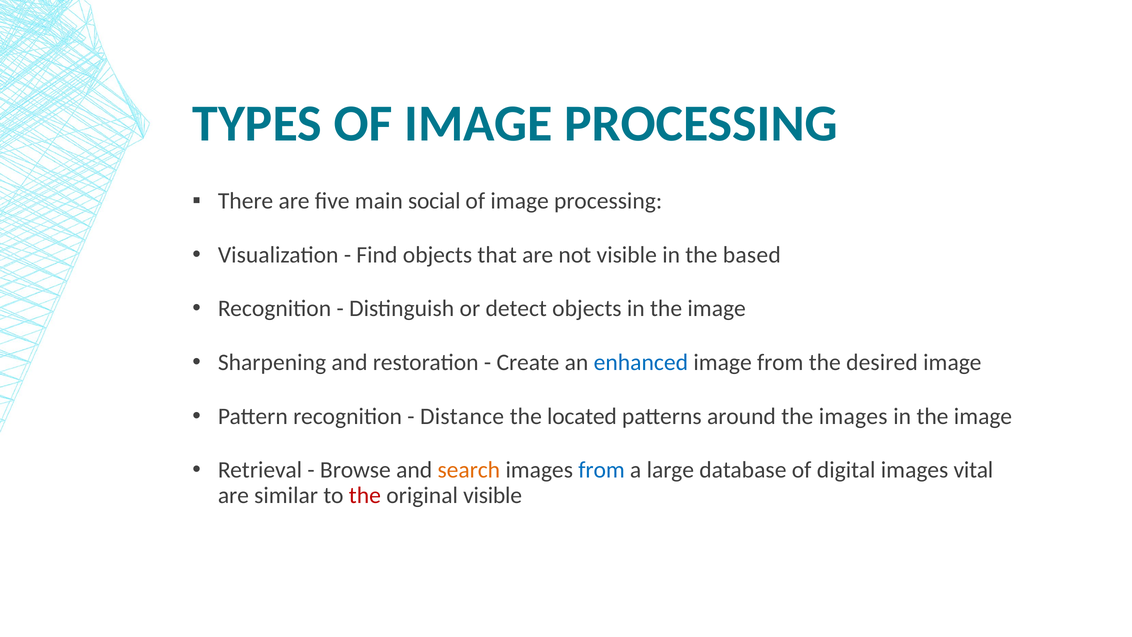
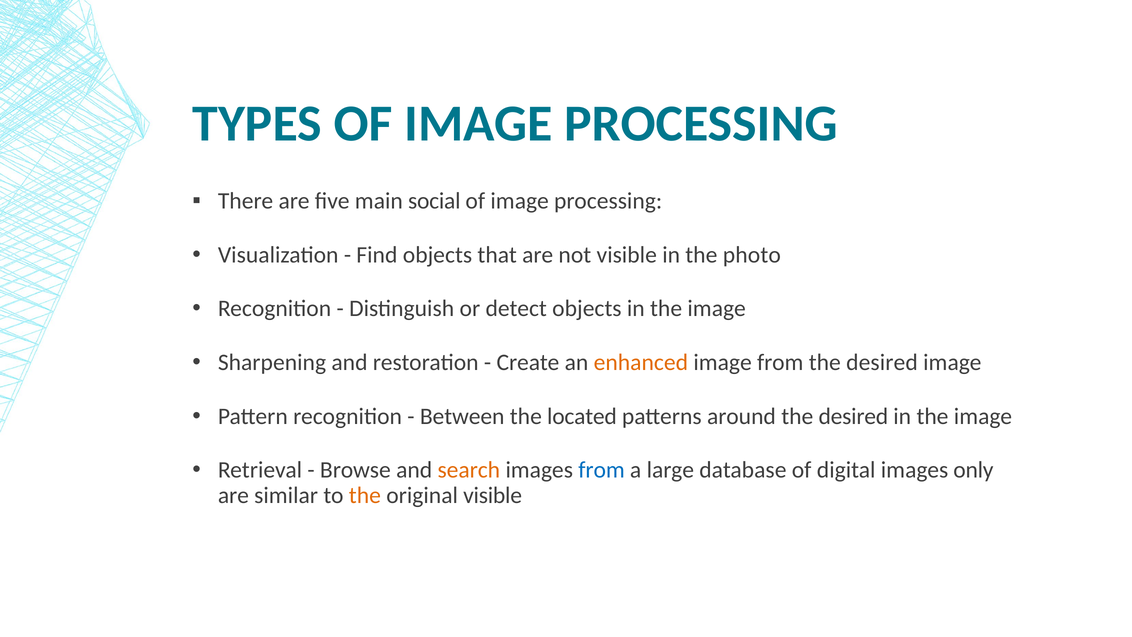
based: based -> photo (752, 255)
enhanced colour: blue -> orange (641, 362)
Distance: Distance -> Between (462, 416)
around the images: images -> desired (853, 416)
vital: vital -> only (973, 470)
the colour: red -> orange (365, 495)
